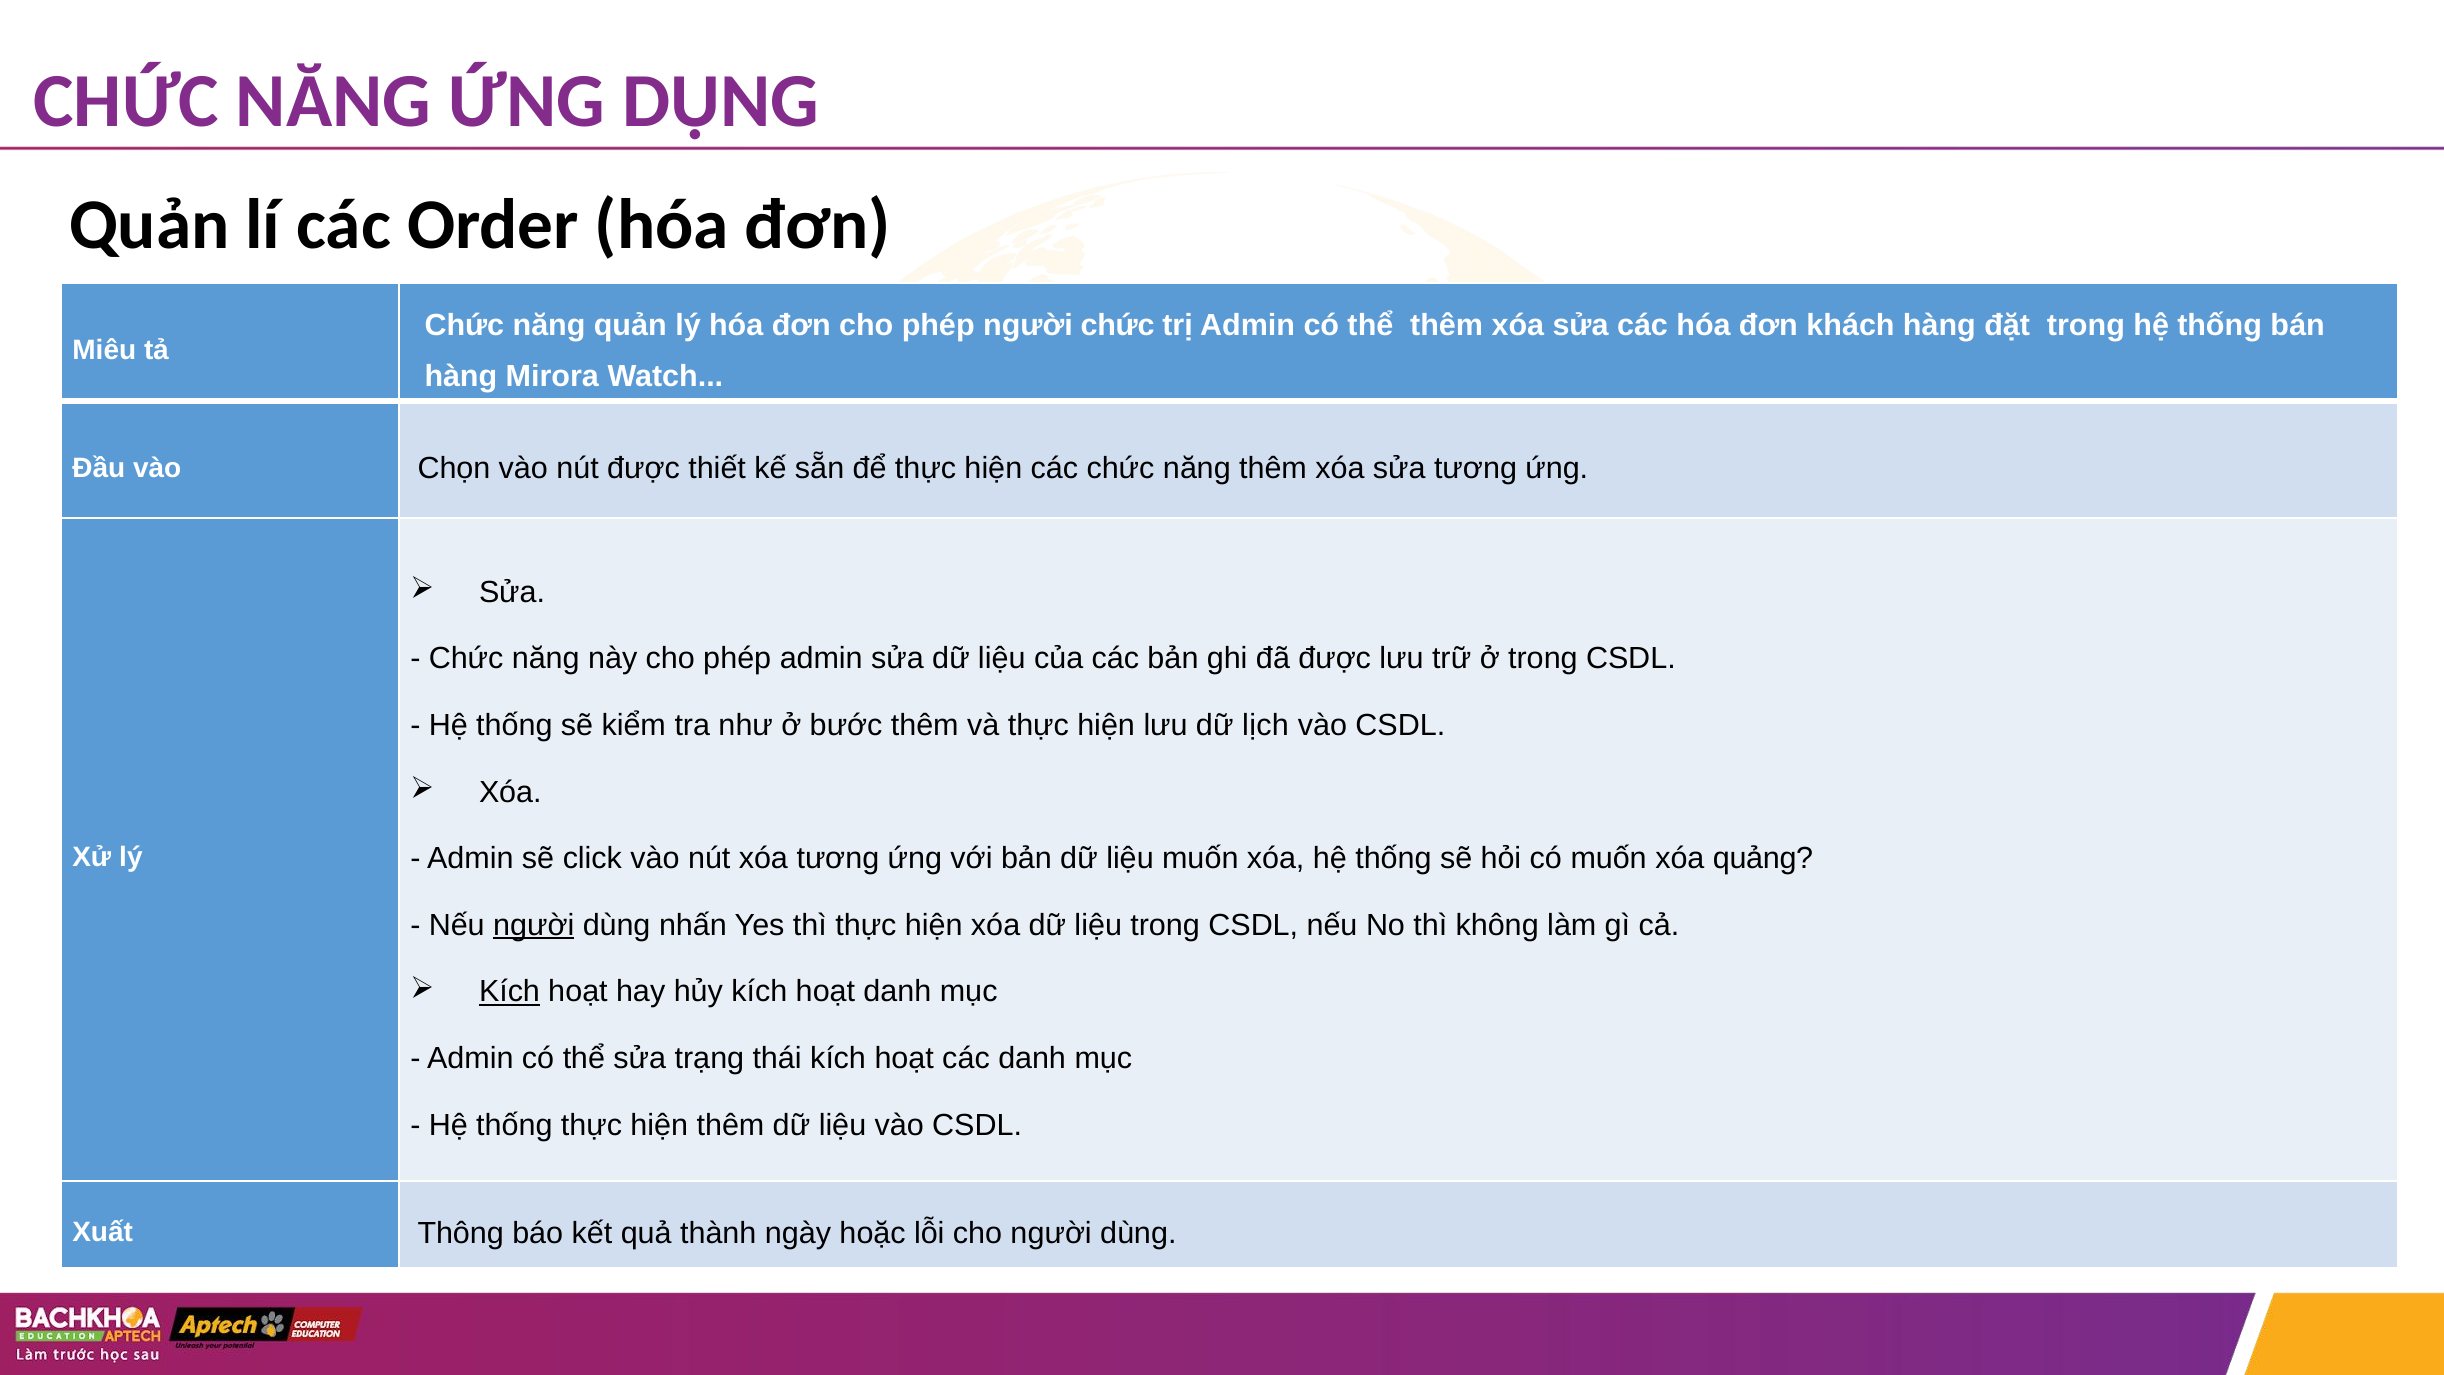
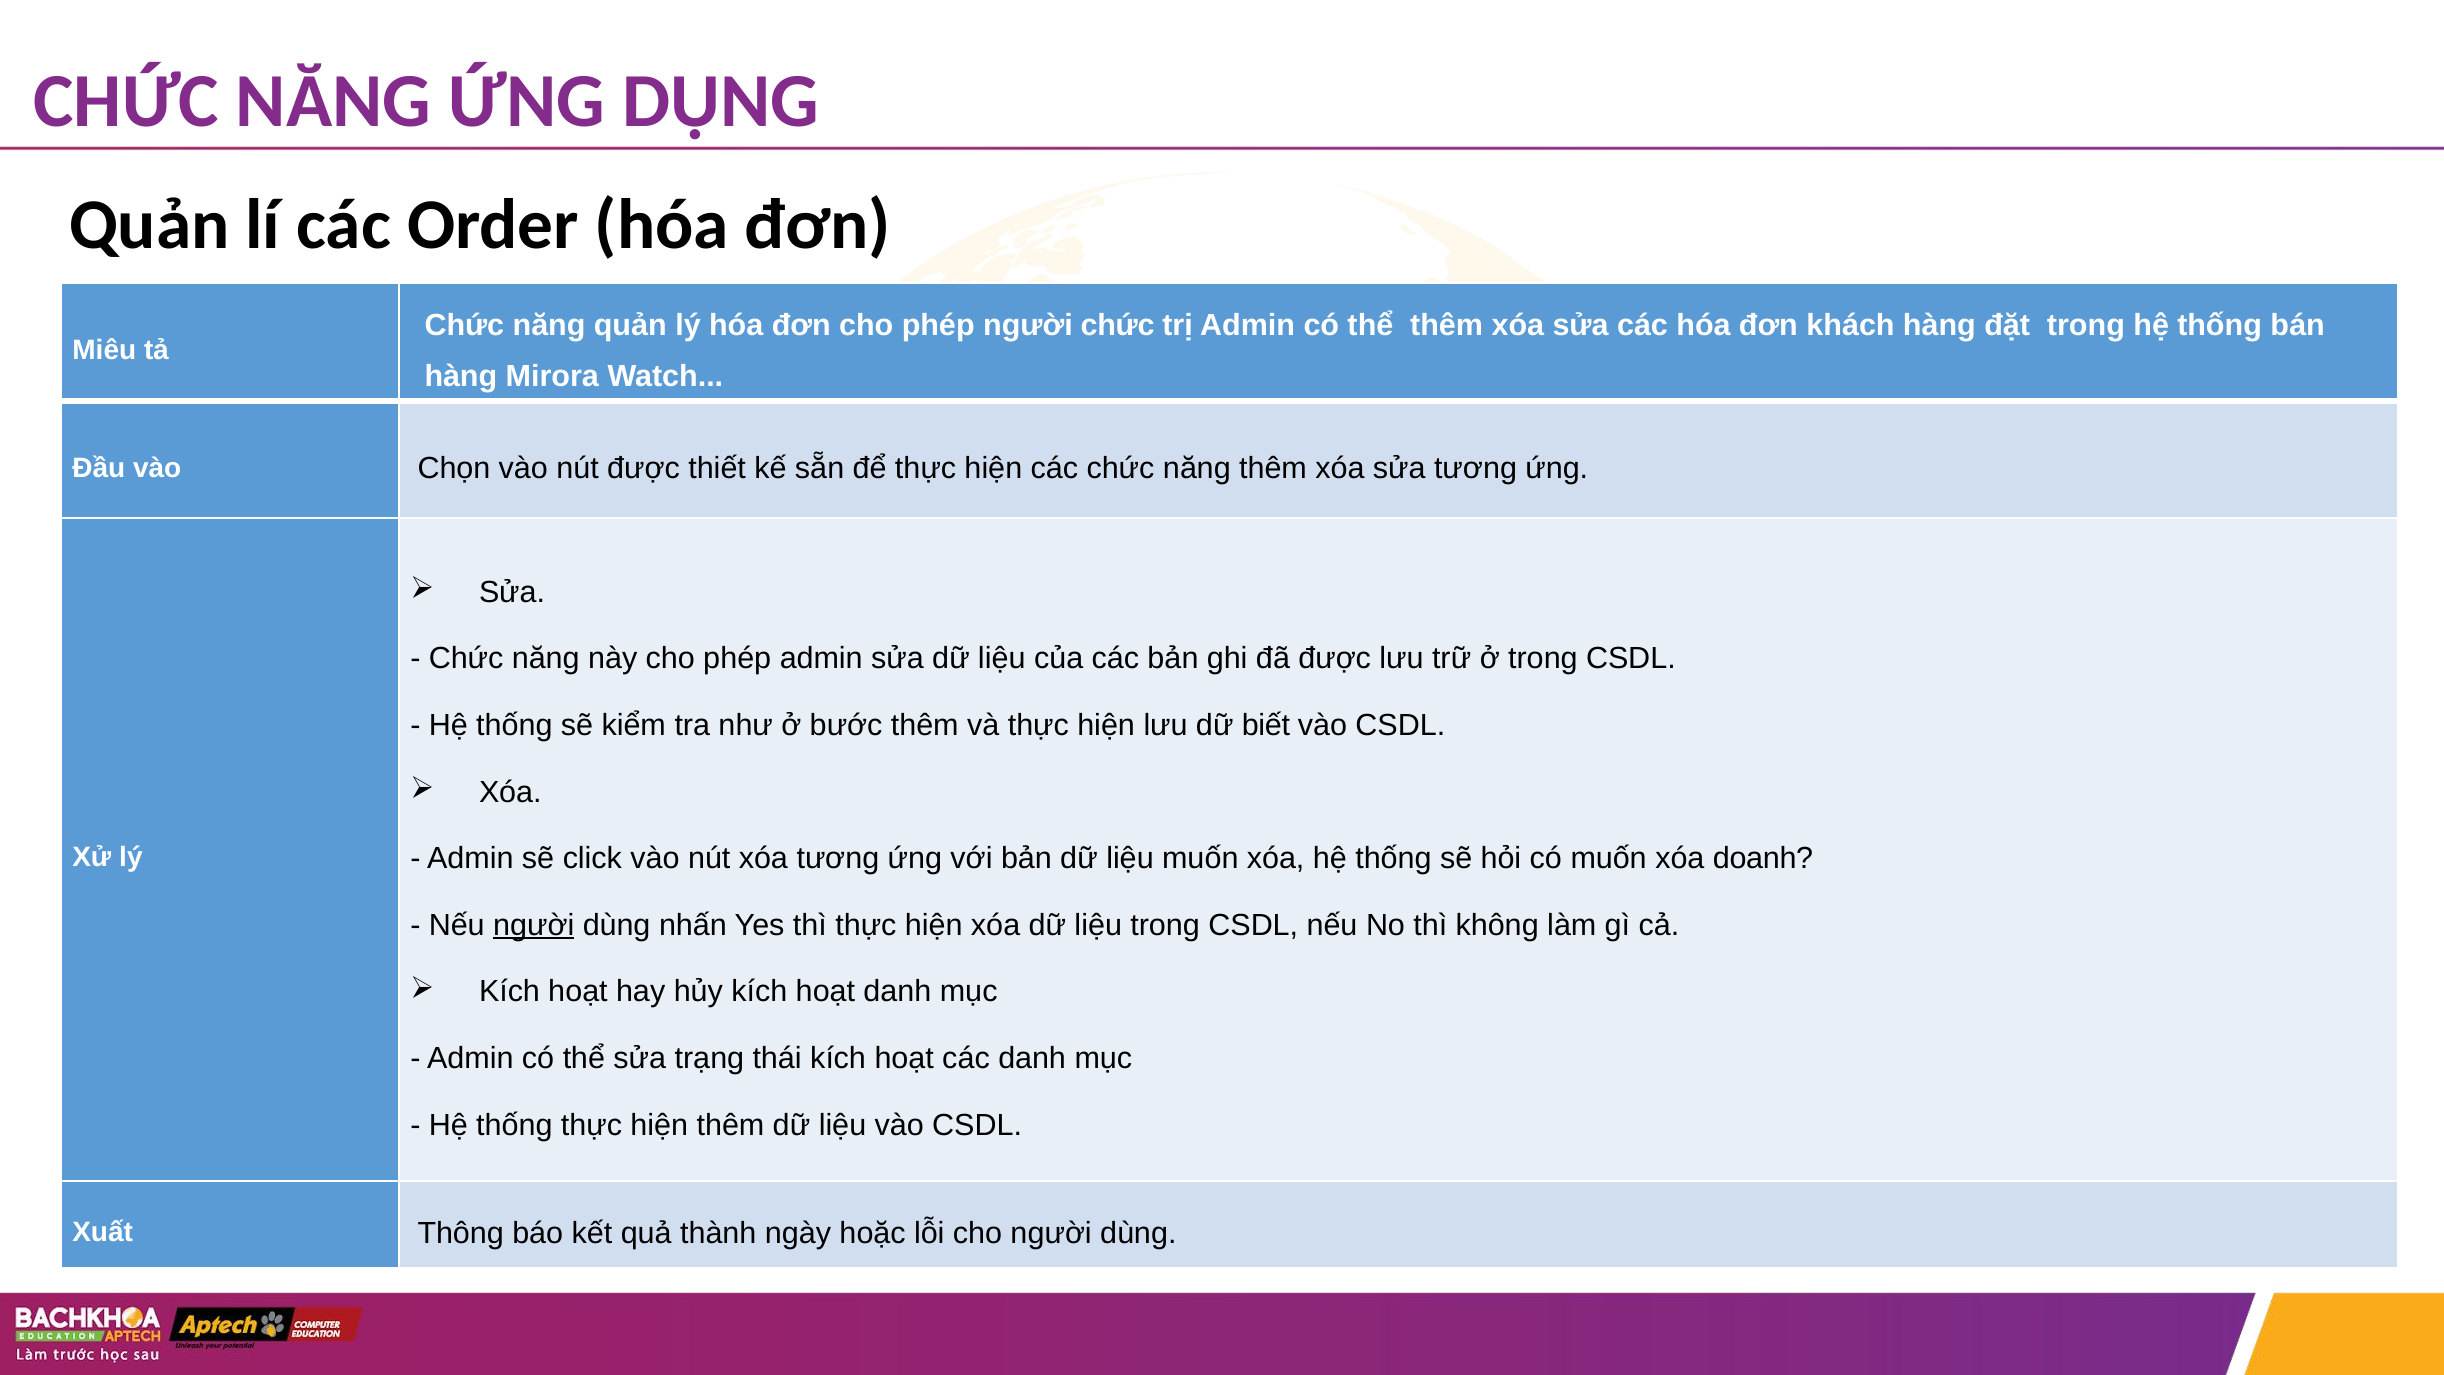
lịch: lịch -> biết (1266, 725)
quảng: quảng -> doanh (1763, 858)
Kích underline: present -> none (509, 992)
